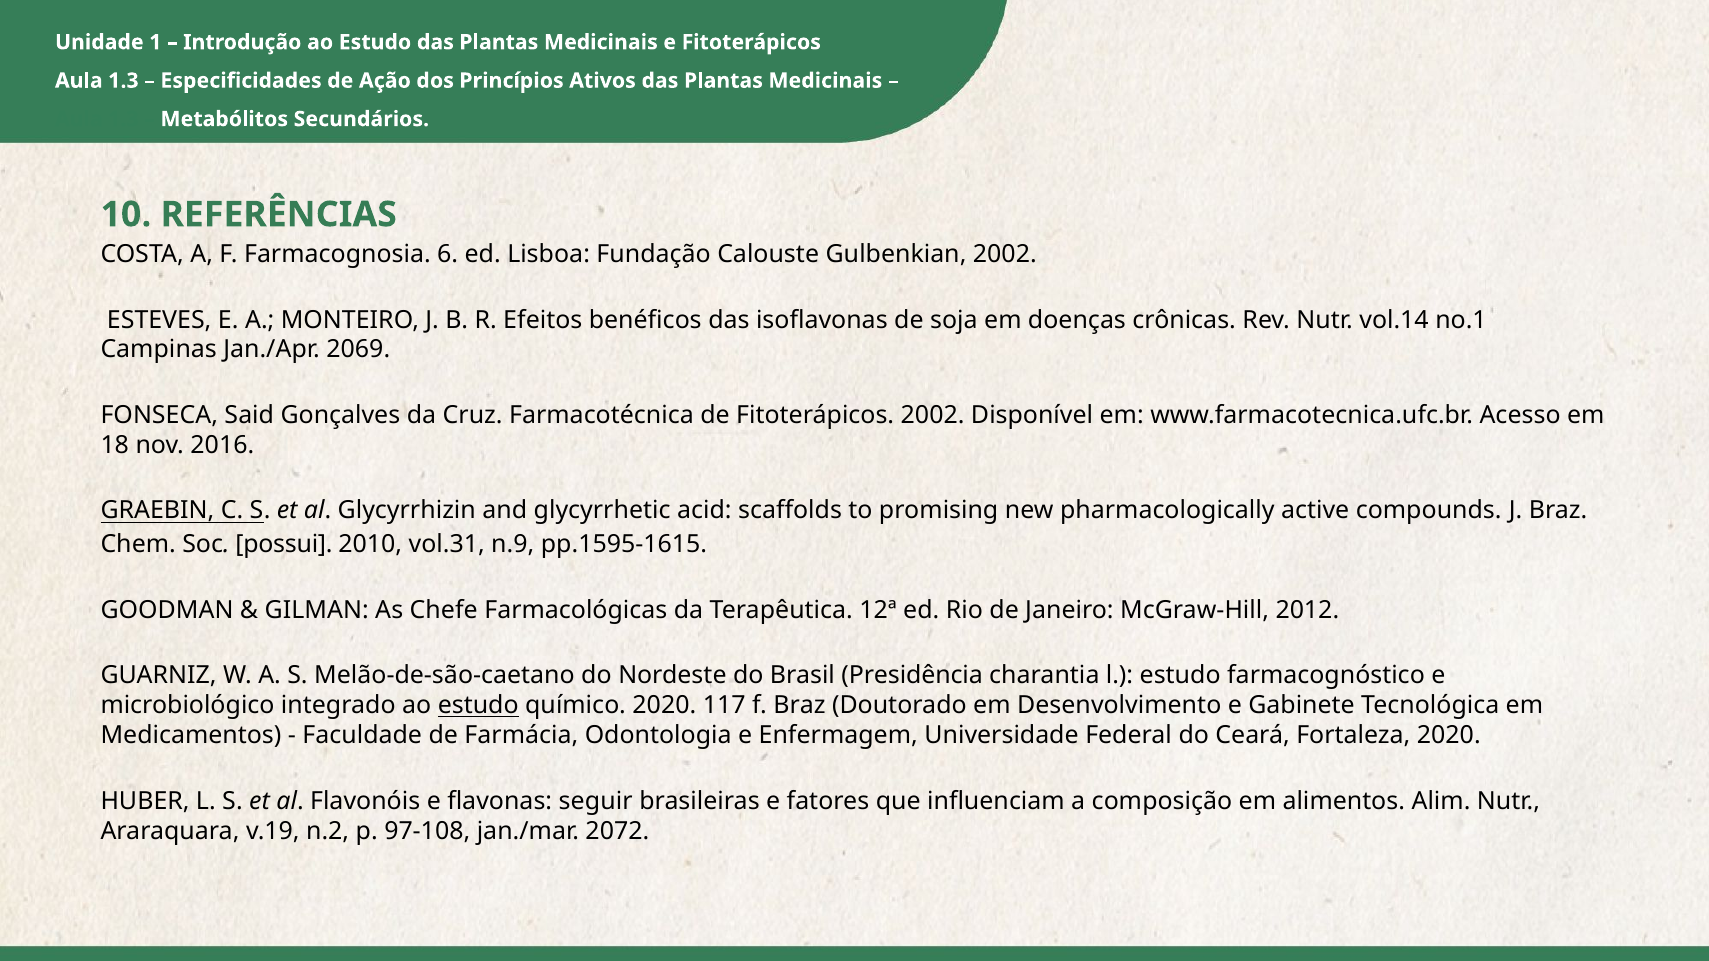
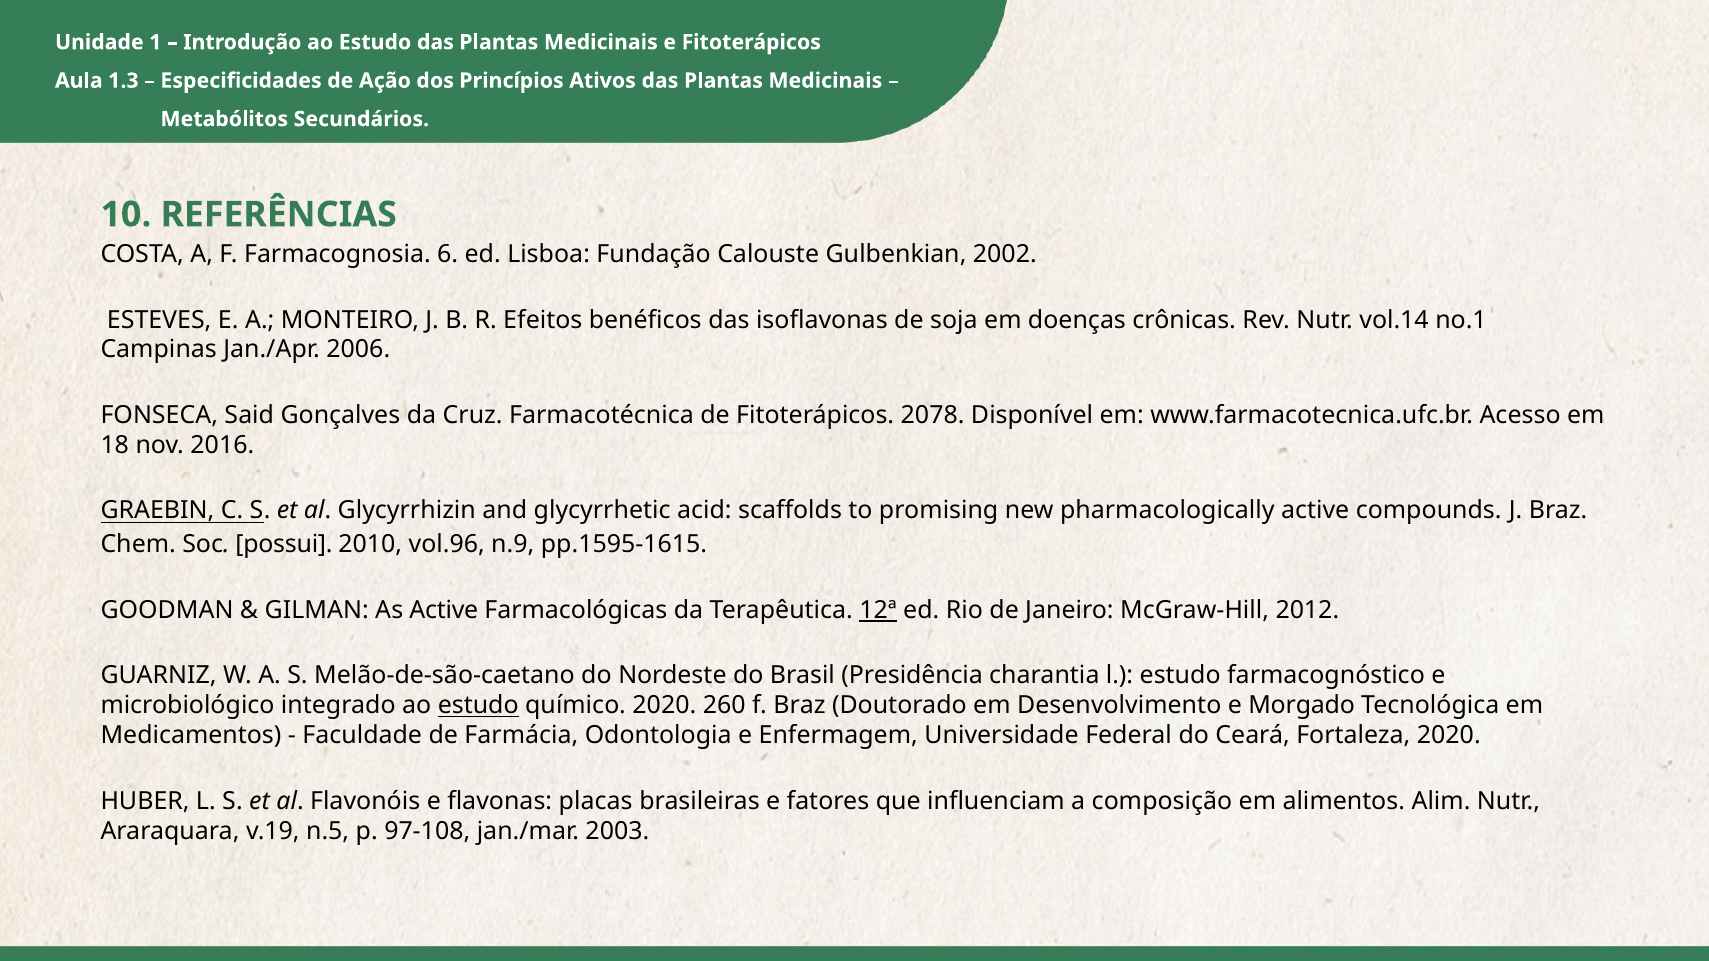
2069: 2069 -> 2006 (358, 350)
Fitoterápicos 2002: 2002 -> 2078 (933, 415)
vol.31: vol.31 -> vol.96 (447, 545)
As Chefe: Chefe -> Active (444, 610)
12ª underline: none -> present (878, 610)
117: 117 -> 260 (724, 706)
Gabinete: Gabinete -> Morgado (1302, 706)
seguir: seguir -> placas (596, 801)
n.2: n.2 -> n.5 (328, 831)
2072: 2072 -> 2003 (617, 831)
